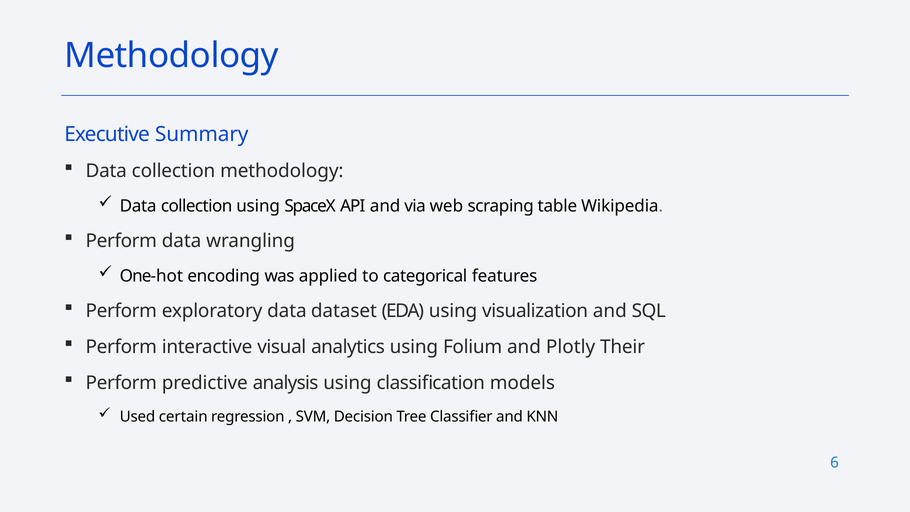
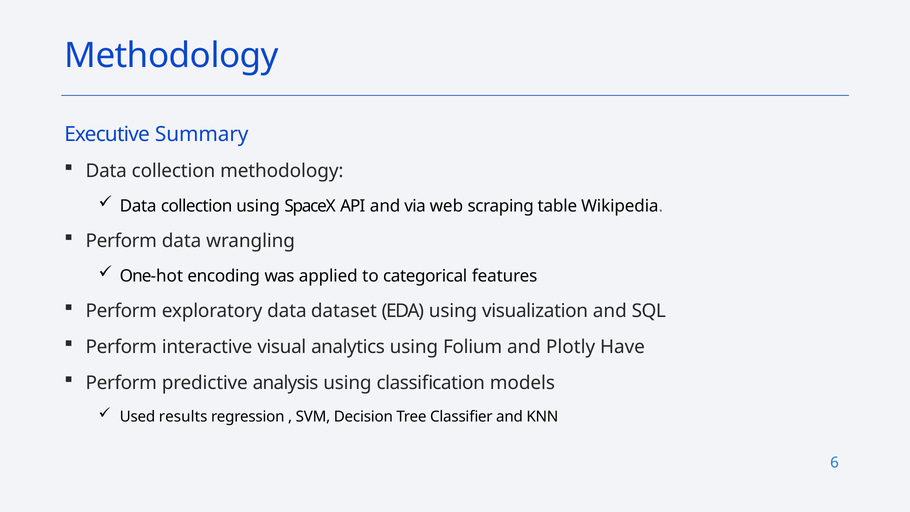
Their: Their -> Have (622, 347)
certain: certain -> results (183, 416)
